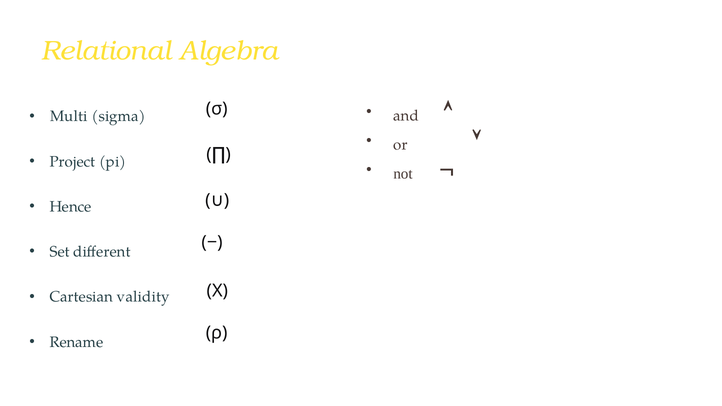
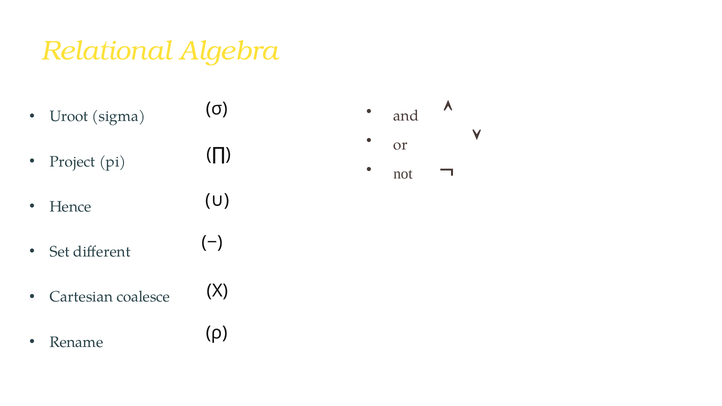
Multi: Multi -> Uroot (69, 117)
validity: validity -> coalesce (143, 297)
